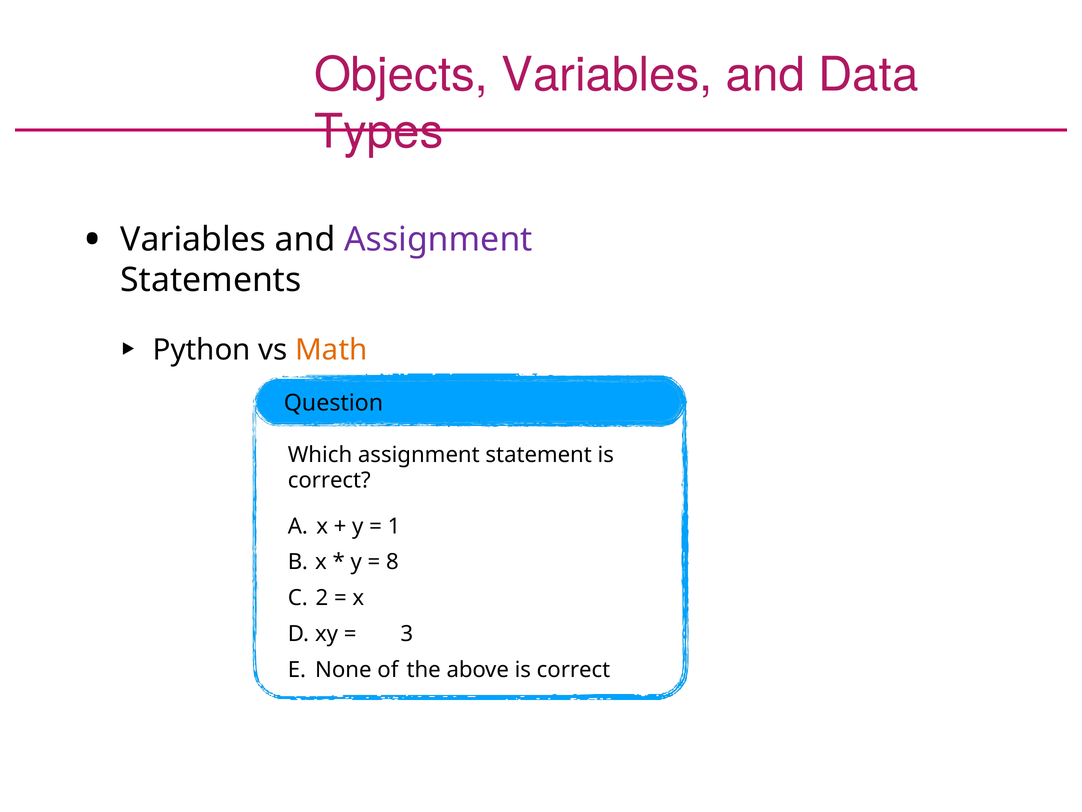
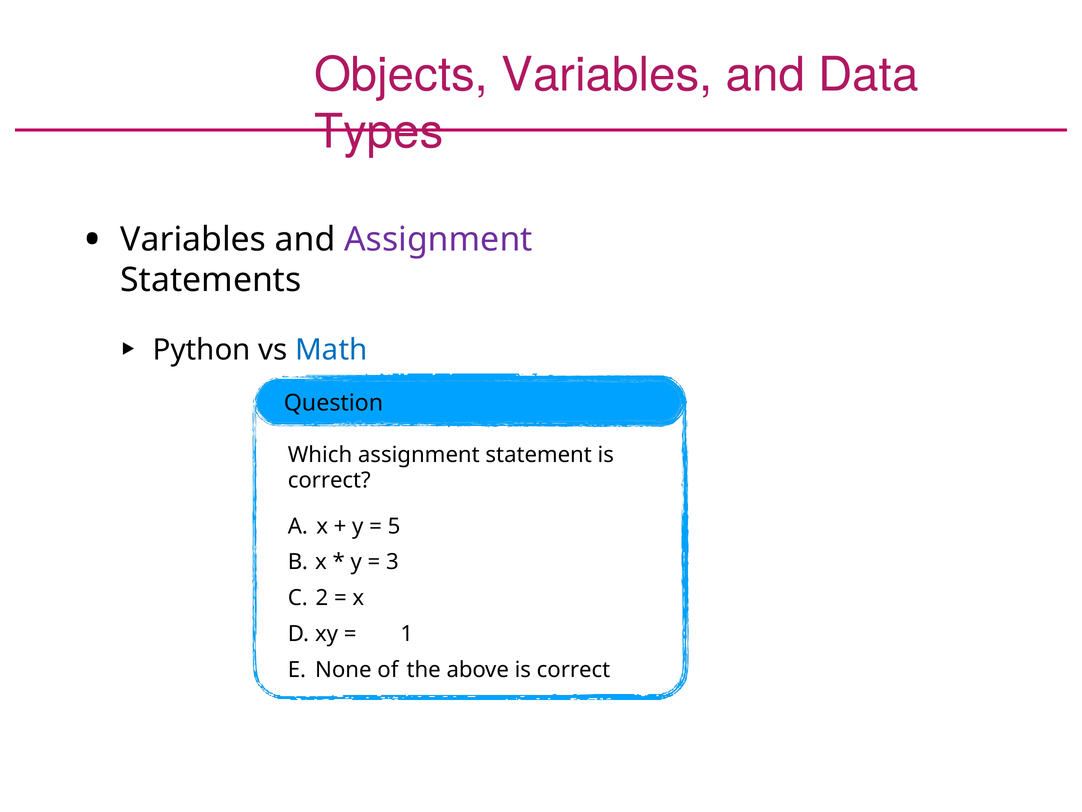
Math colour: orange -> blue (331, 350)
1: 1 -> 5 (394, 526)
8: 8 -> 3 (392, 562)
3: 3 -> 1 (407, 634)
